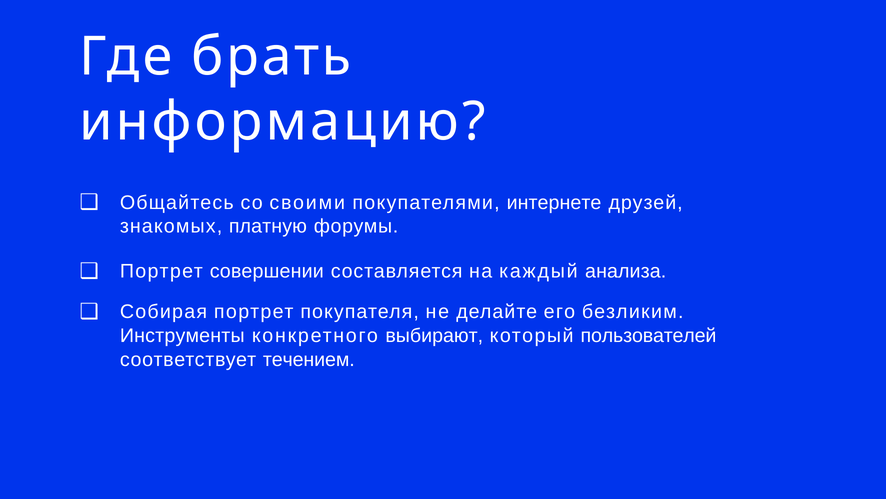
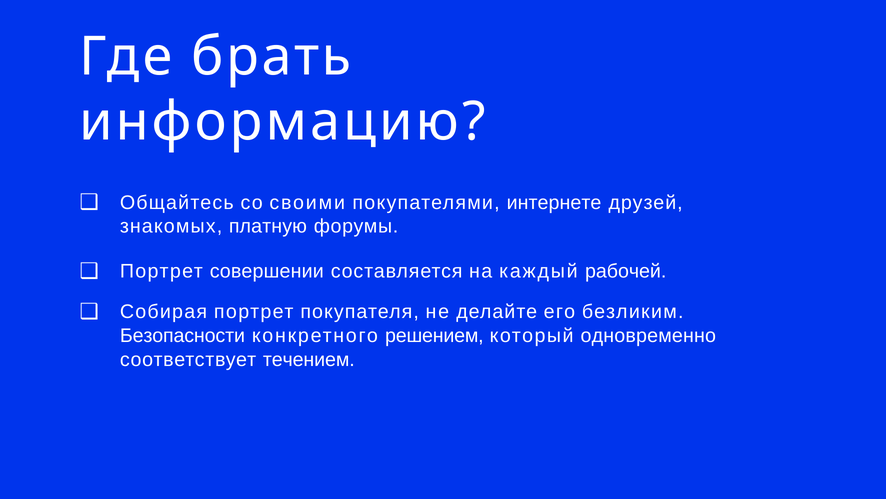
анализа: анализа -> рабочей (626, 271)
Инструменты: Инструменты -> Безопасности (182, 335)
выбирают: выбирают -> решением (434, 335)
пользователей: пользователей -> одновременно (648, 335)
